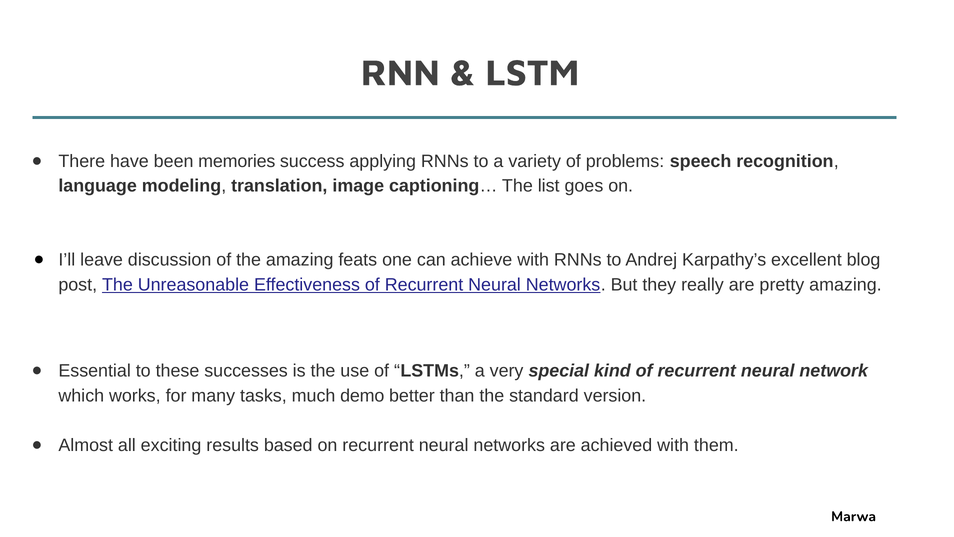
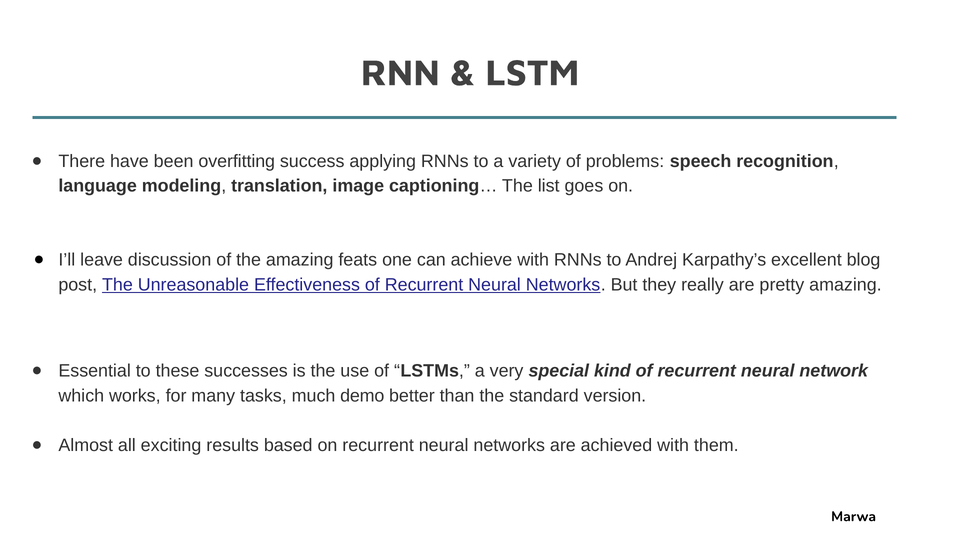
memories: memories -> overfitting (237, 161)
